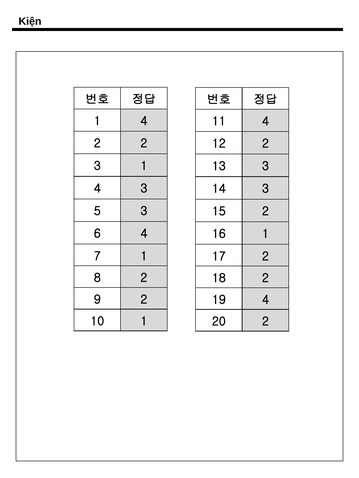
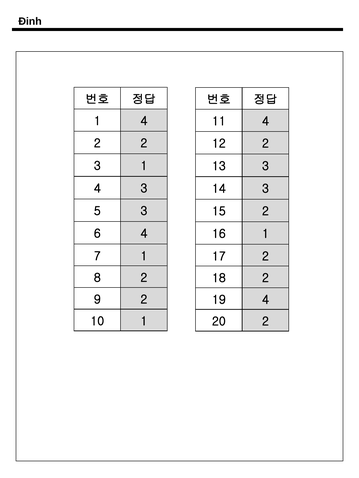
Kiện: Kiện -> Đinh (30, 21)
